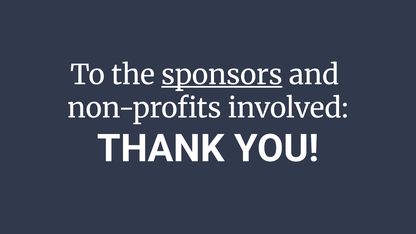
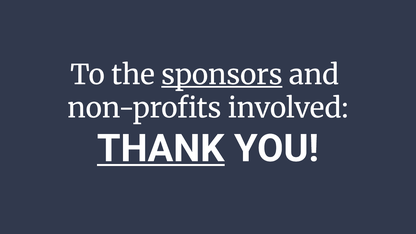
THANK underline: none -> present (161, 149)
